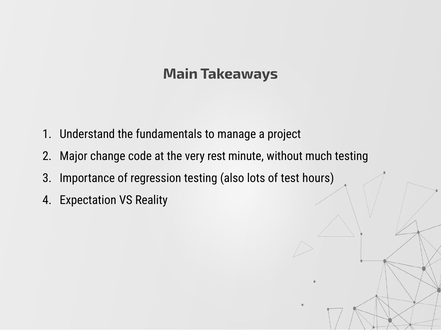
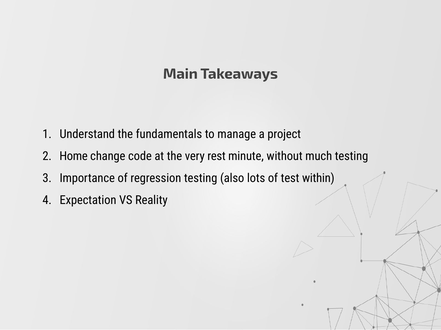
Major: Major -> Home (74, 156)
hours: hours -> within (318, 178)
